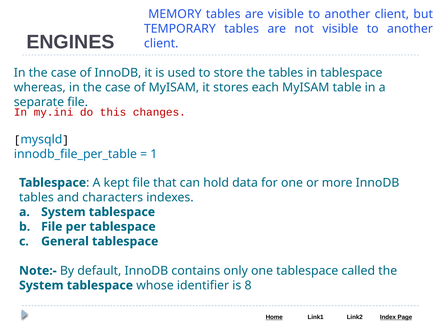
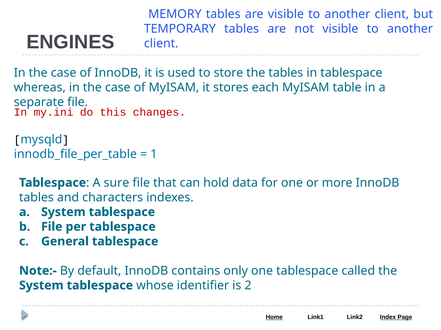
kept: kept -> sure (116, 183)
8: 8 -> 2 (248, 286)
